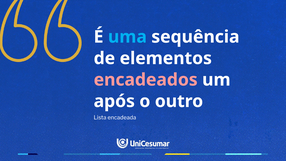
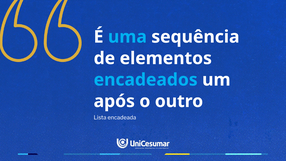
encadeados colour: pink -> light blue (146, 80)
